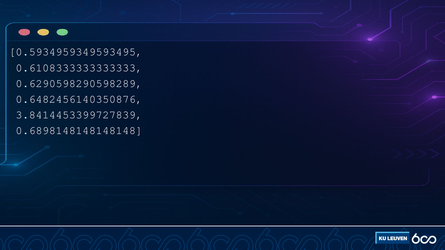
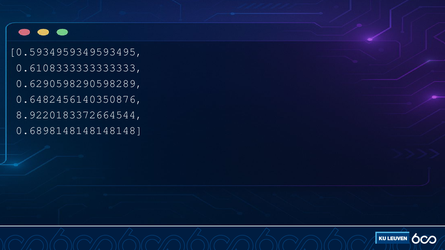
3.8414453399727839: 3.8414453399727839 -> 8.9220183372664544 (79, 115)
